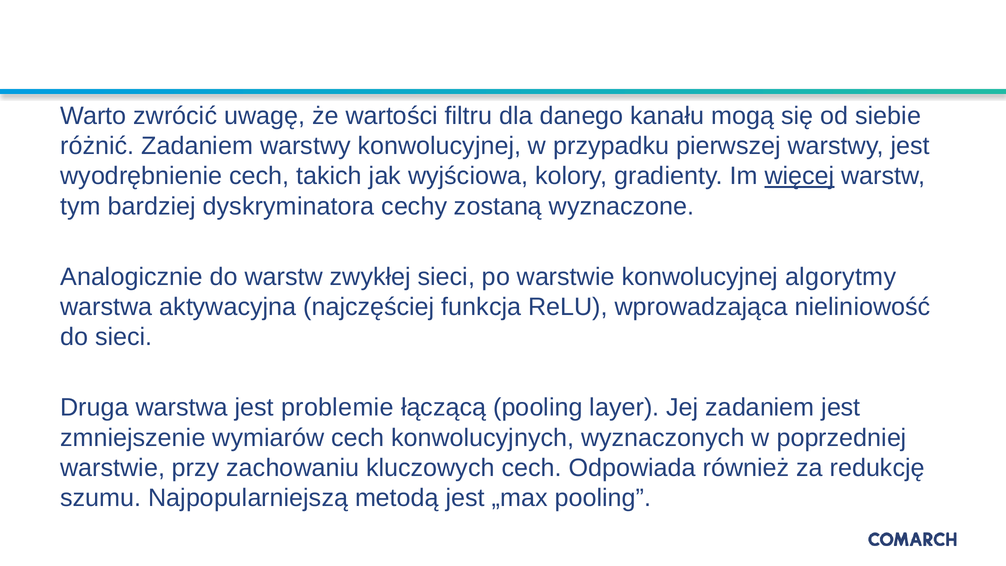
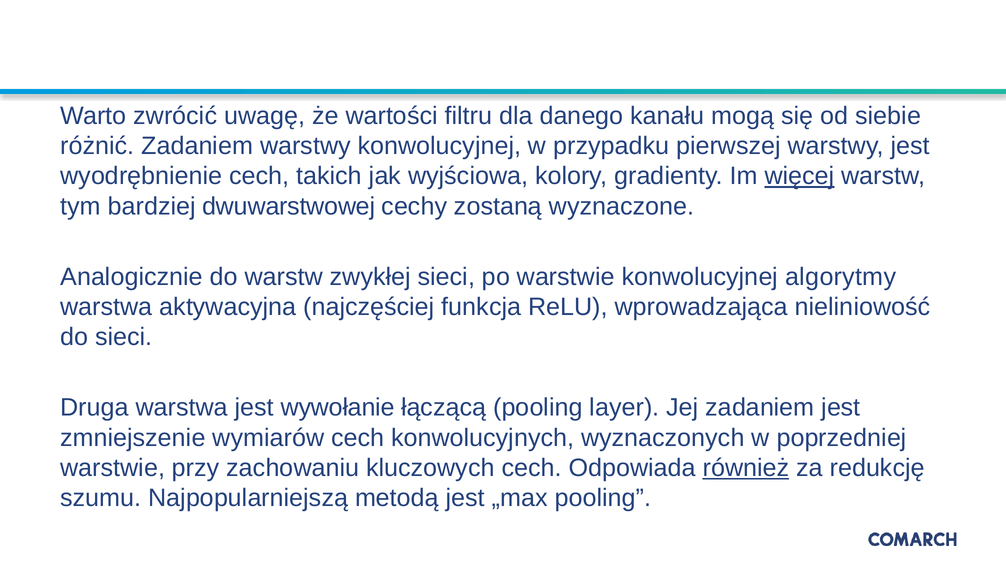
dyskryminatora: dyskryminatora -> dwuwarstwowej (289, 206)
problemie: problemie -> wywołanie (338, 408)
również underline: none -> present (746, 468)
